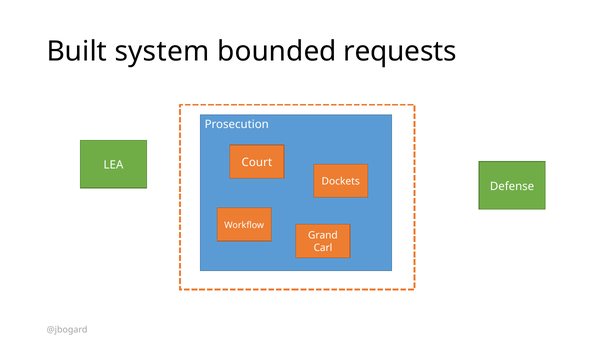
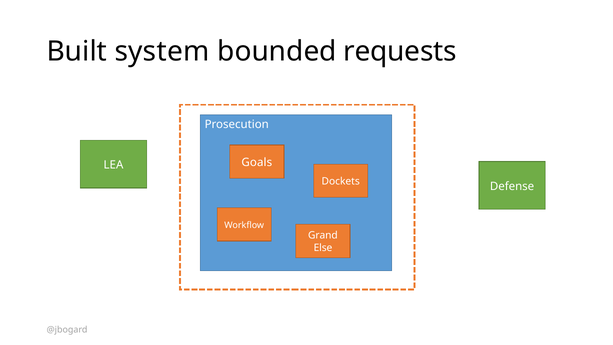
Court: Court -> Goals (257, 162)
Carl: Carl -> Else (323, 248)
